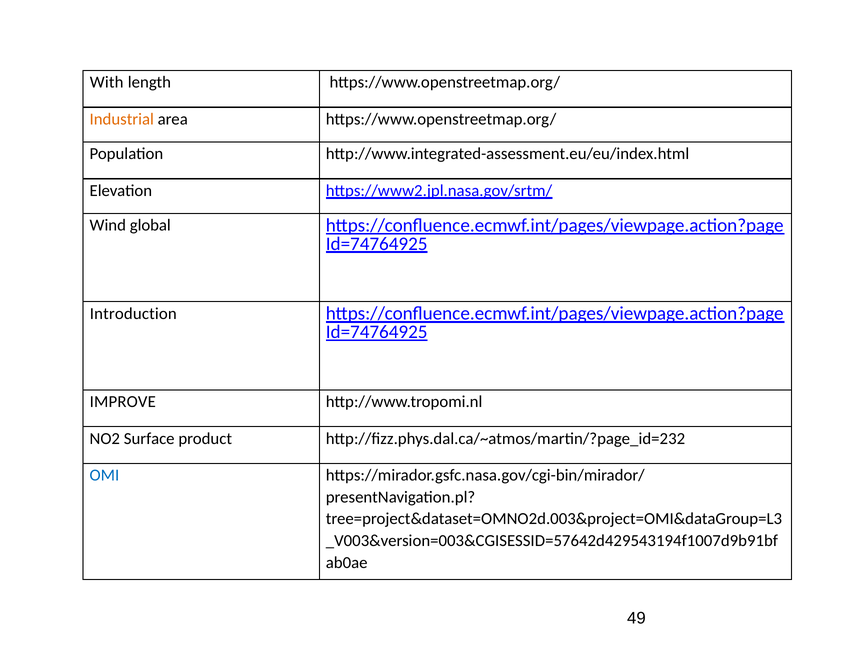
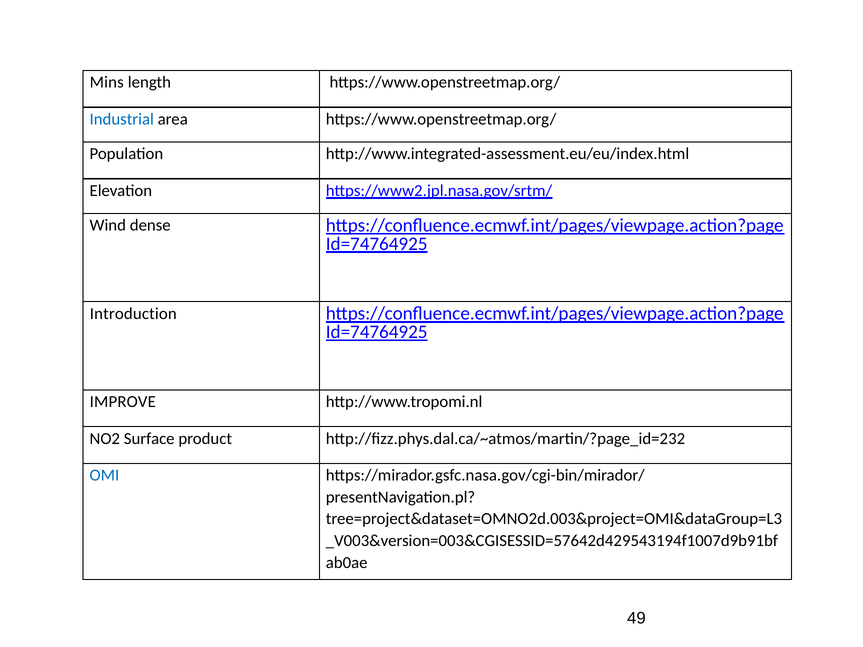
With: With -> Mins (107, 82)
Industrial colour: orange -> blue (122, 119)
global: global -> dense (150, 225)
